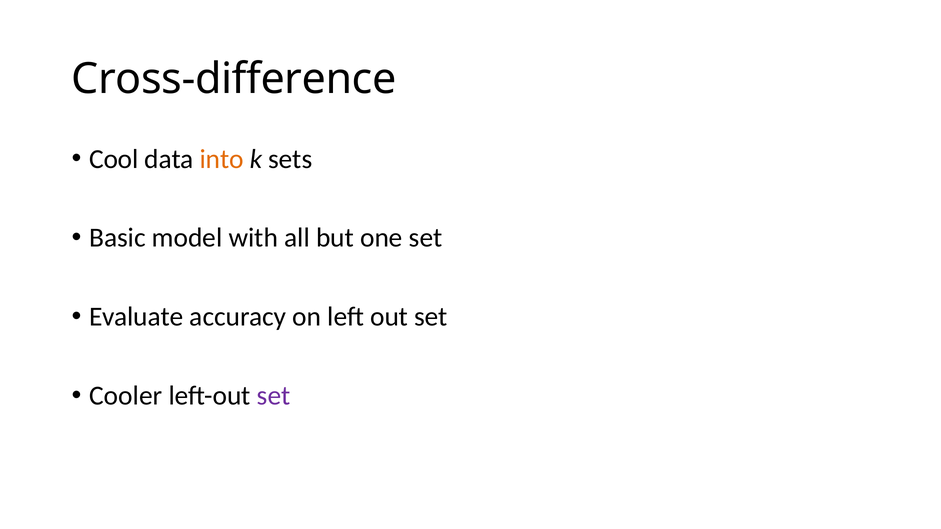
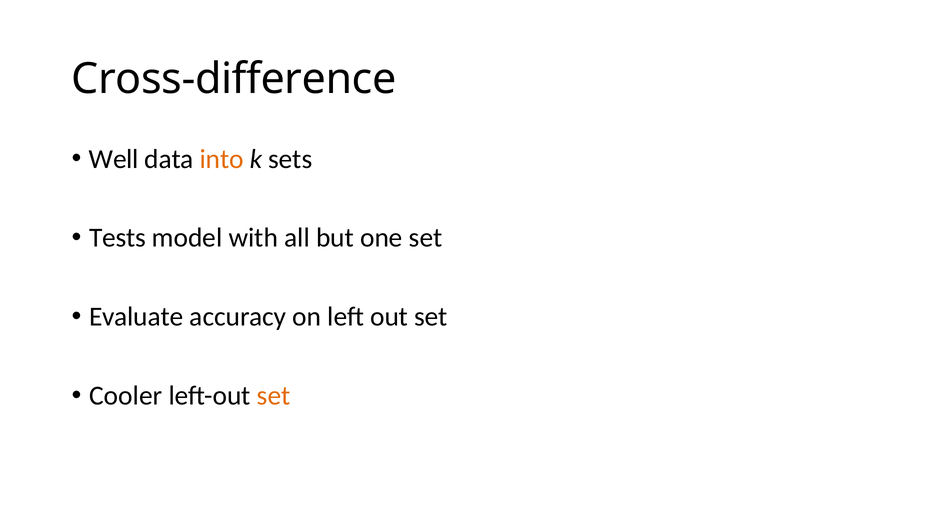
Cool: Cool -> Well (114, 159)
Basic: Basic -> Tests (118, 238)
set colour: purple -> orange (274, 396)
